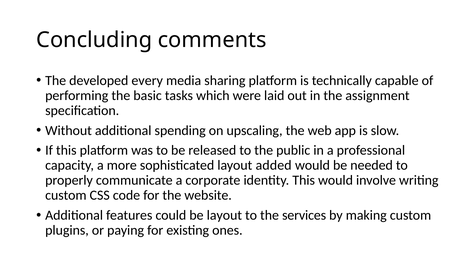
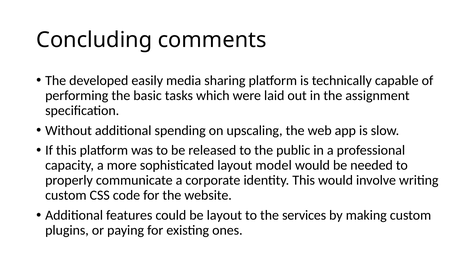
every: every -> easily (147, 80)
added: added -> model (274, 165)
